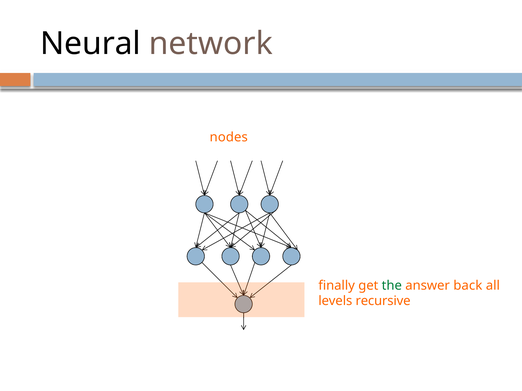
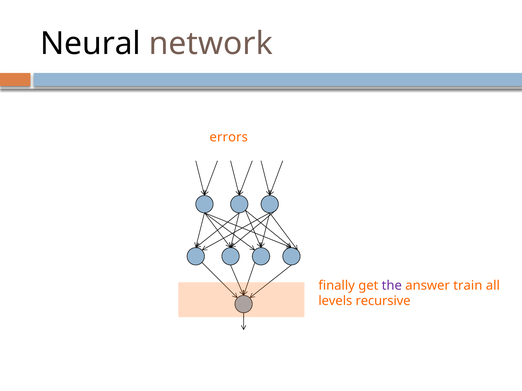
nodes: nodes -> errors (229, 137)
the colour: green -> purple (392, 286)
back: back -> train (468, 286)
